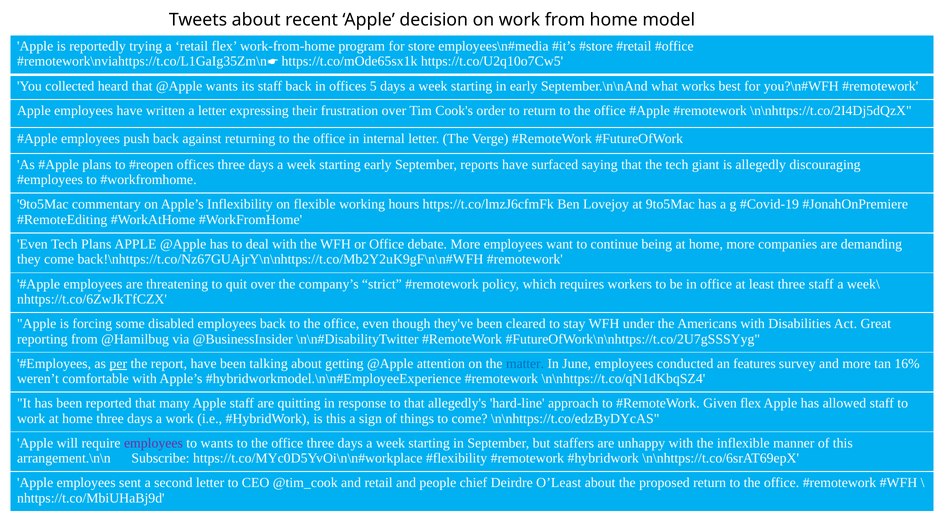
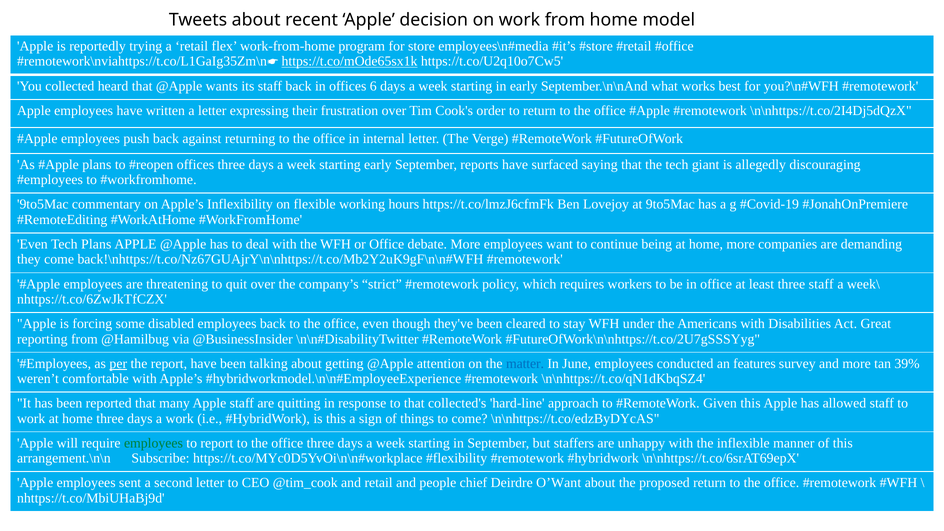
https://t.co/mOde65sx1k underline: none -> present (349, 61)
5: 5 -> 6 (373, 86)
16%: 16% -> 39% (907, 364)
allegedly's: allegedly's -> collected's (457, 403)
Given flex: flex -> this (751, 403)
employees colour: purple -> green (153, 443)
to wants: wants -> report (217, 443)
O’Least: O’Least -> O’Want (559, 483)
